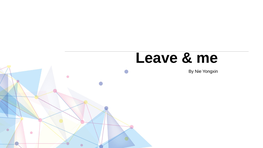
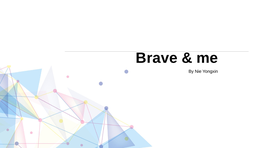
Leave: Leave -> Brave (157, 58)
